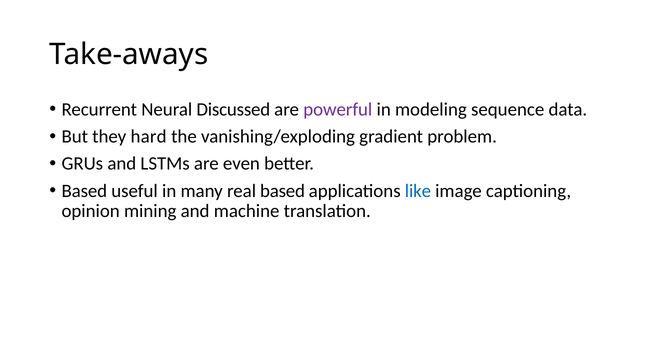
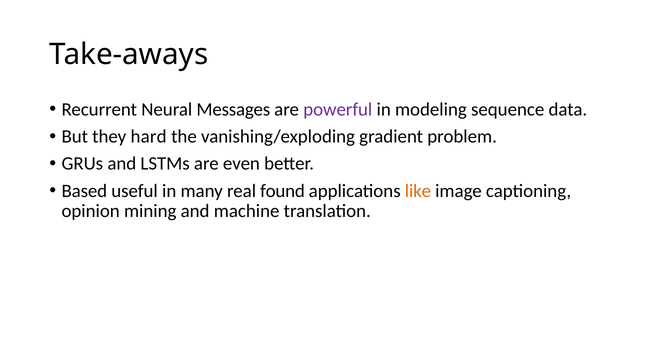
Discussed: Discussed -> Messages (233, 110)
real based: based -> found (283, 191)
like colour: blue -> orange (418, 191)
